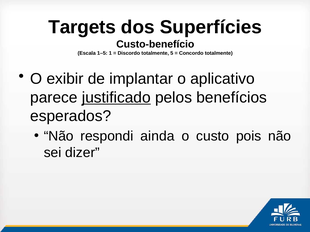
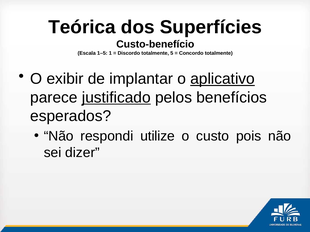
Targets: Targets -> Teórica (82, 27)
aplicativo underline: none -> present (223, 79)
ainda: ainda -> utilize (158, 136)
